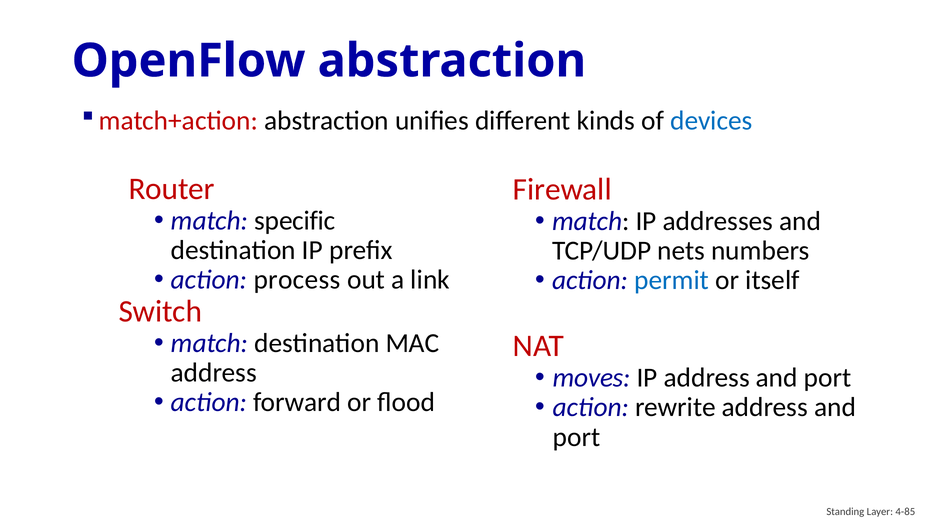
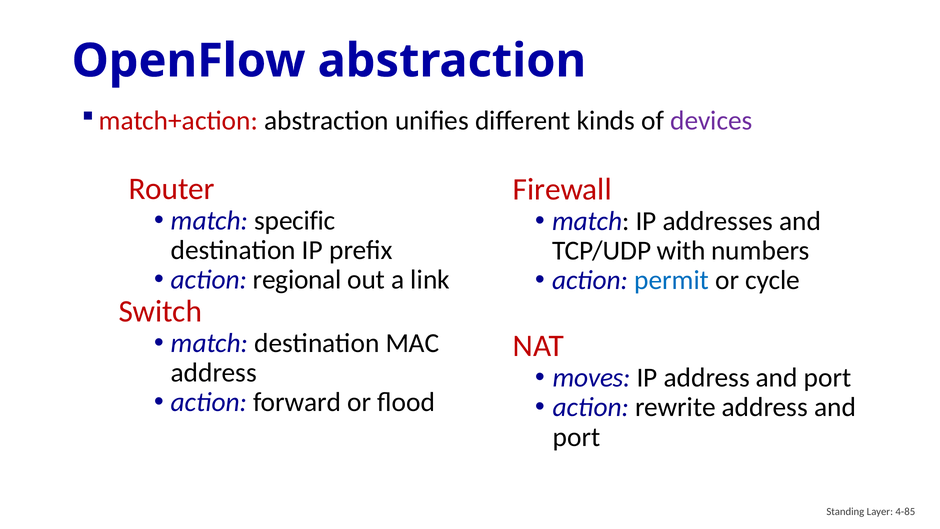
devices colour: blue -> purple (711, 120)
nets: nets -> with (681, 251)
process: process -> regional (297, 280)
itself: itself -> cycle (773, 280)
